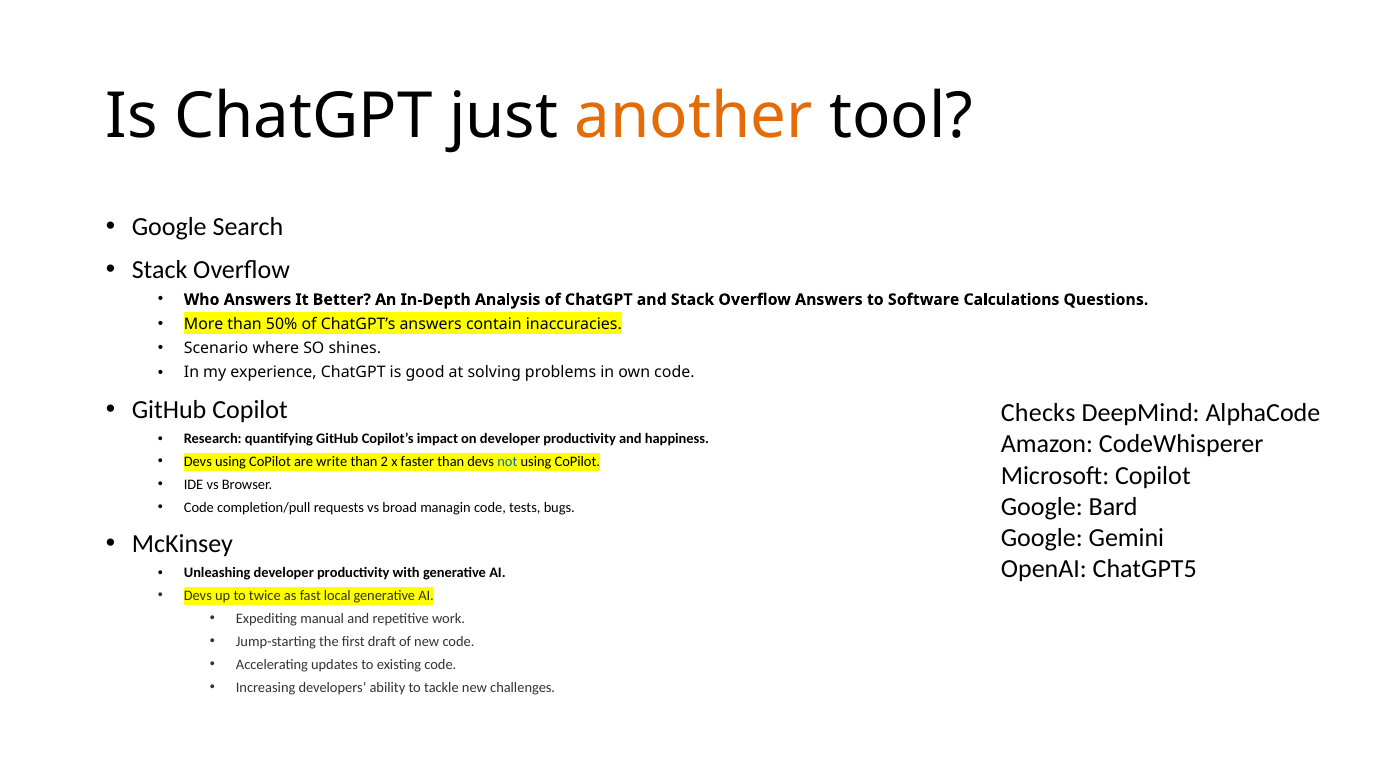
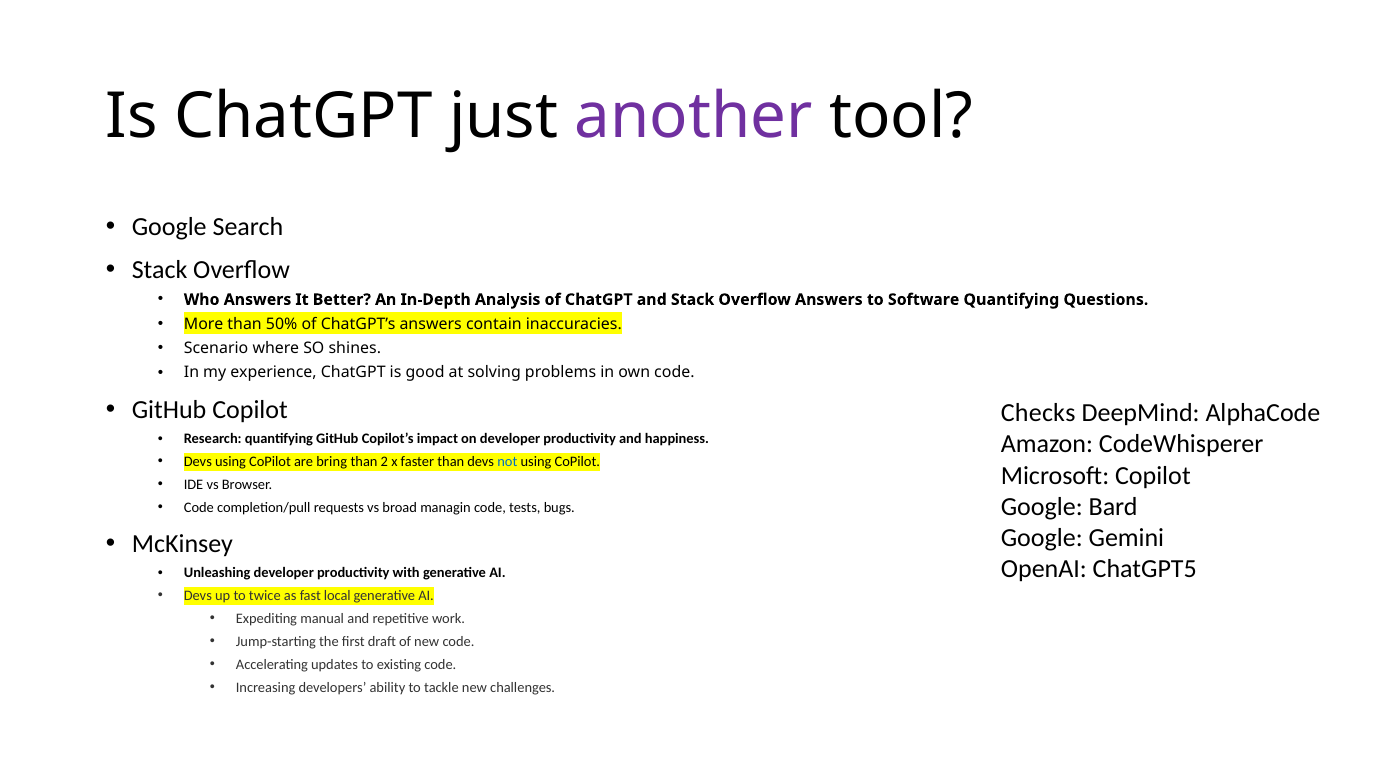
another colour: orange -> purple (694, 117)
Software Calculations: Calculations -> Quantifying (1011, 299)
write: write -> bring (332, 462)
